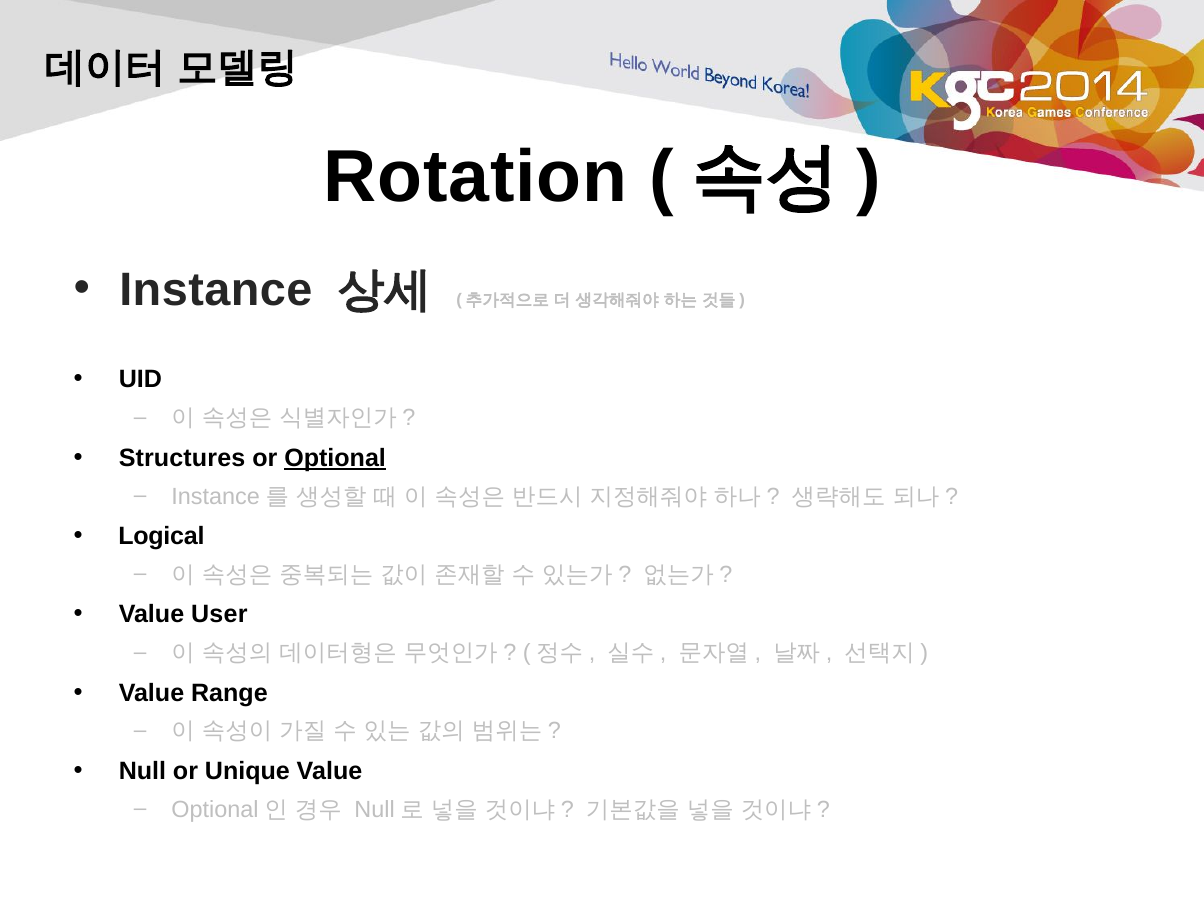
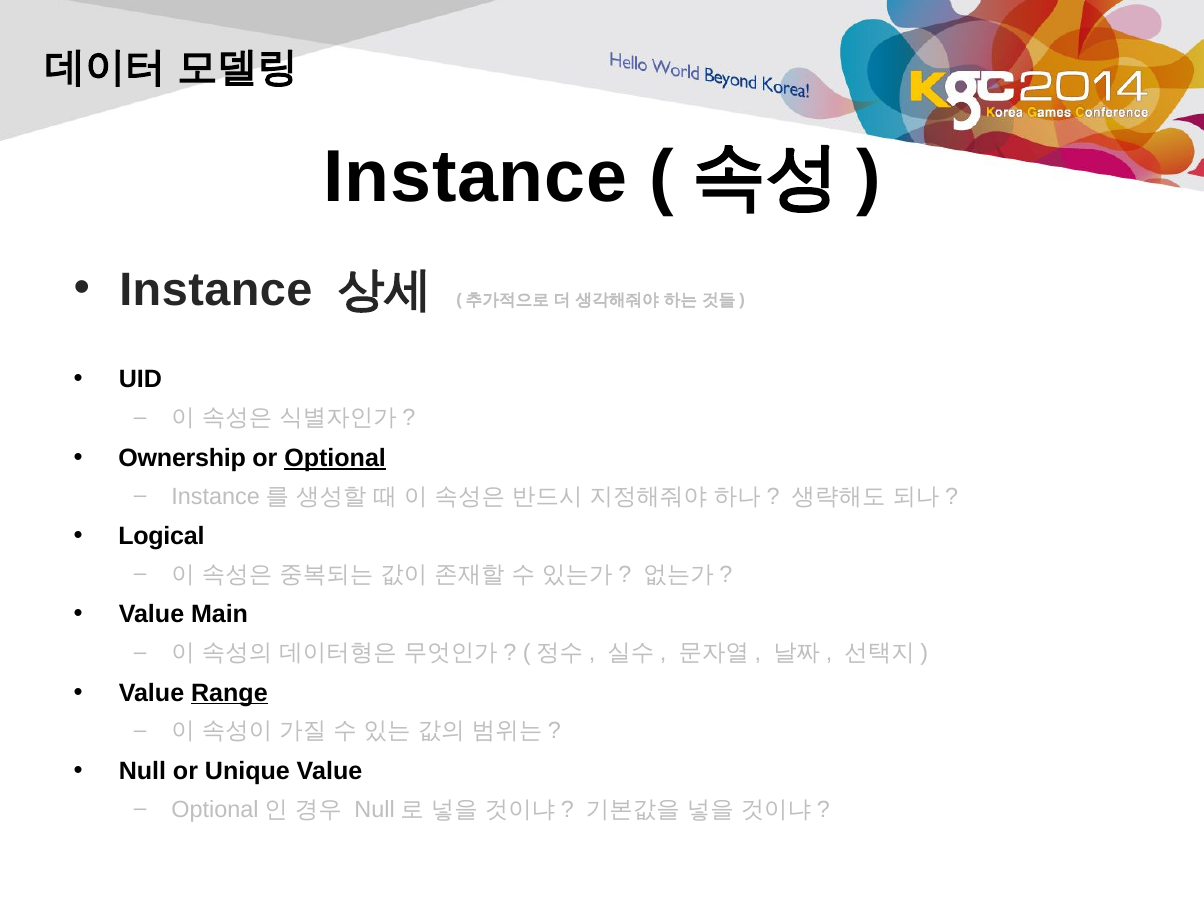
Rotation: Rotation -> Instance (475, 177)
Structures: Structures -> Ownership (182, 458)
User: User -> Main (220, 615)
Range underline: none -> present (229, 693)
